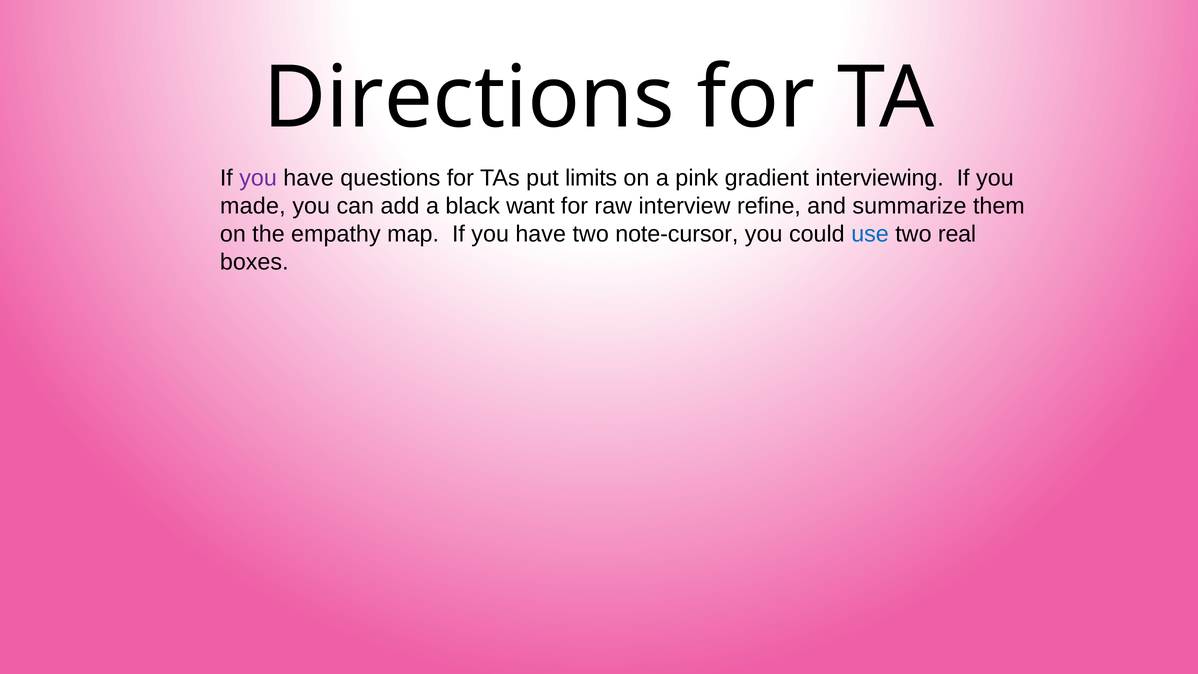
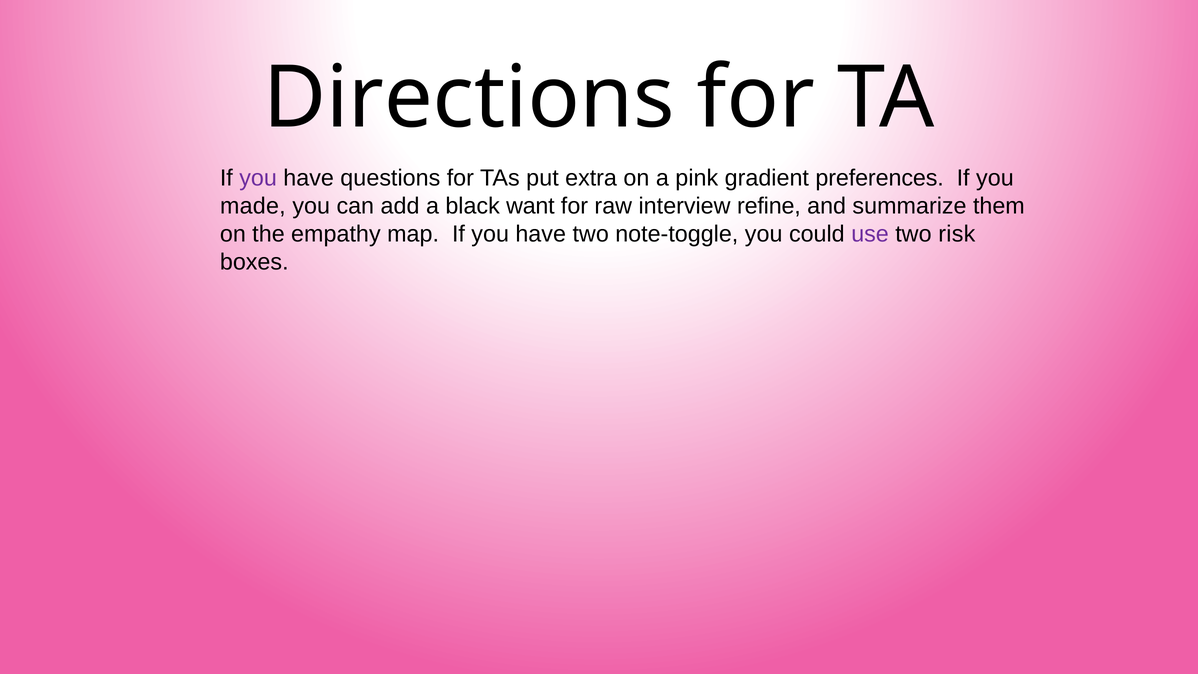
limits: limits -> extra (591, 178)
interviewing: interviewing -> preferences (880, 178)
note-cursor: note-cursor -> note-toggle (677, 234)
use colour: blue -> purple (870, 234)
real: real -> risk (957, 234)
